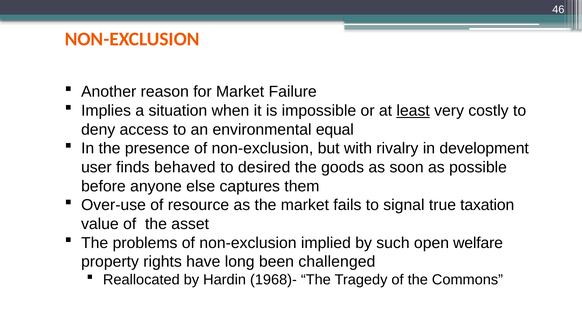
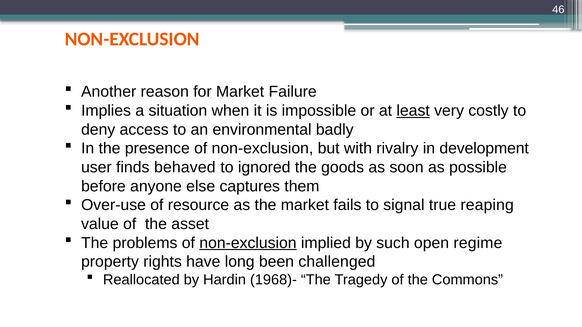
equal: equal -> badly (335, 130)
desired: desired -> ignored (264, 167)
taxation: taxation -> reaping (487, 205)
non-exclusion underline: none -> present (248, 243)
welfare: welfare -> regime (478, 243)
